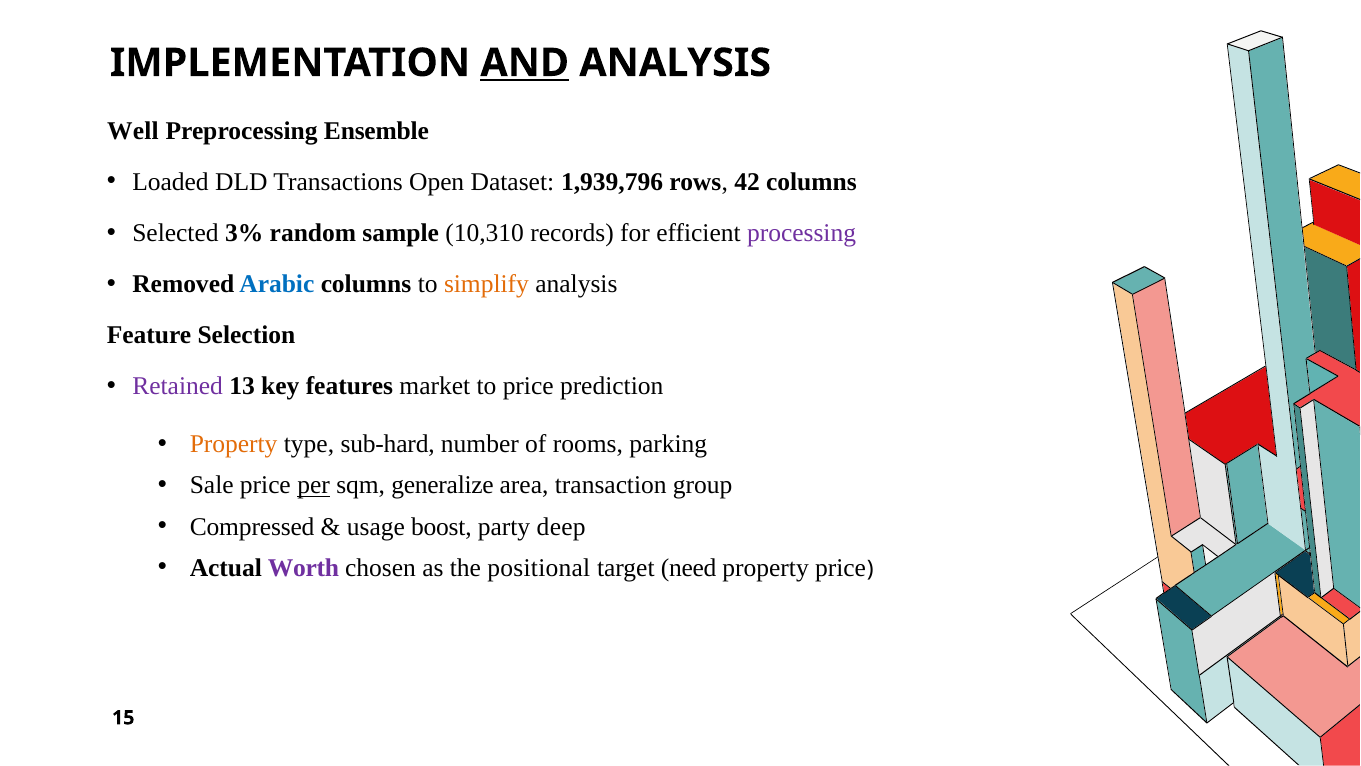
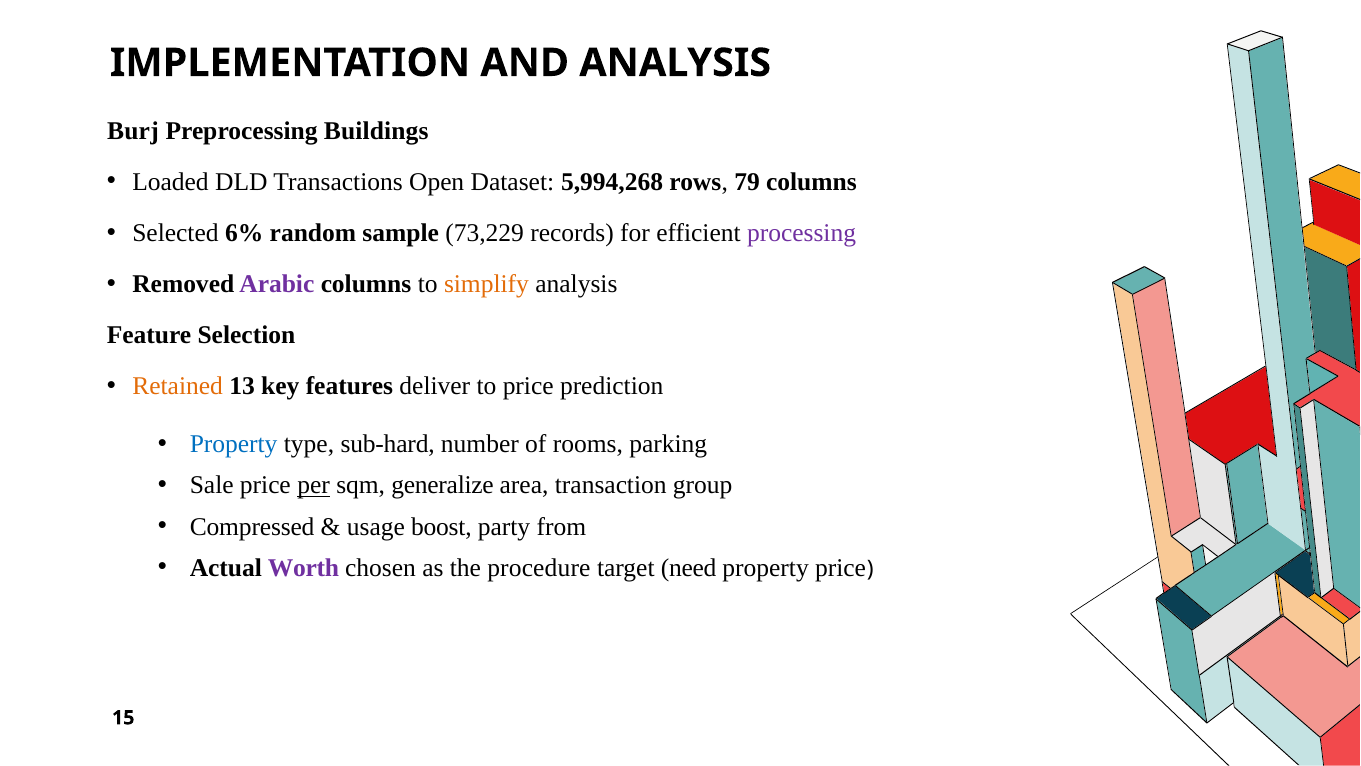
AND underline: present -> none (525, 63)
Well: Well -> Burj (133, 131)
Ensemble: Ensemble -> Buildings (376, 131)
1,939,796: 1,939,796 -> 5,994,268 (612, 182)
42: 42 -> 79 (747, 182)
3%: 3% -> 6% (244, 233)
10,310: 10,310 -> 73,229 (485, 233)
Arabic colour: blue -> purple (277, 284)
Retained colour: purple -> orange (178, 386)
market: market -> deliver (435, 386)
Property colour: orange -> blue (234, 444)
deep: deep -> from (561, 526)
positional: positional -> procedure (539, 567)
